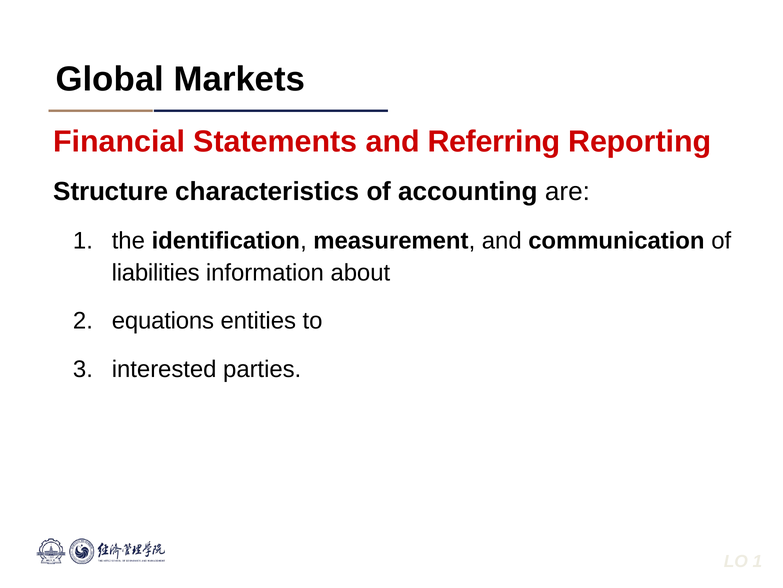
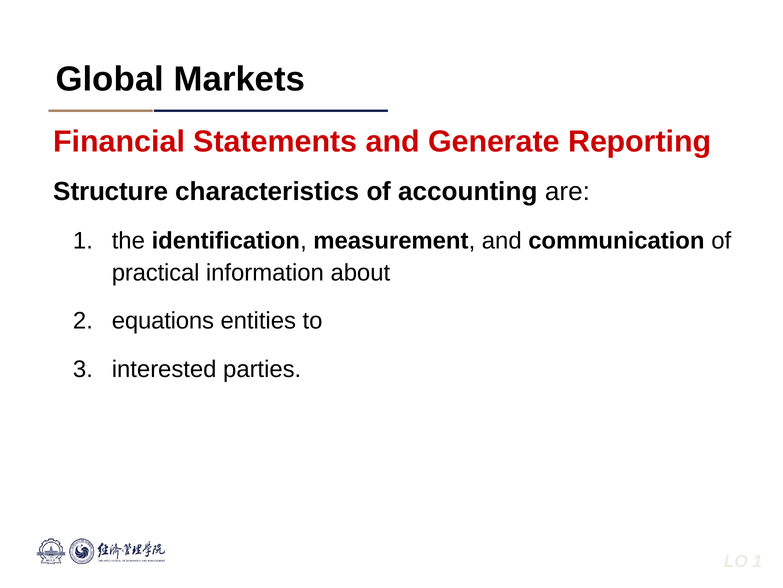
Referring: Referring -> Generate (494, 142)
liabilities: liabilities -> practical (156, 272)
